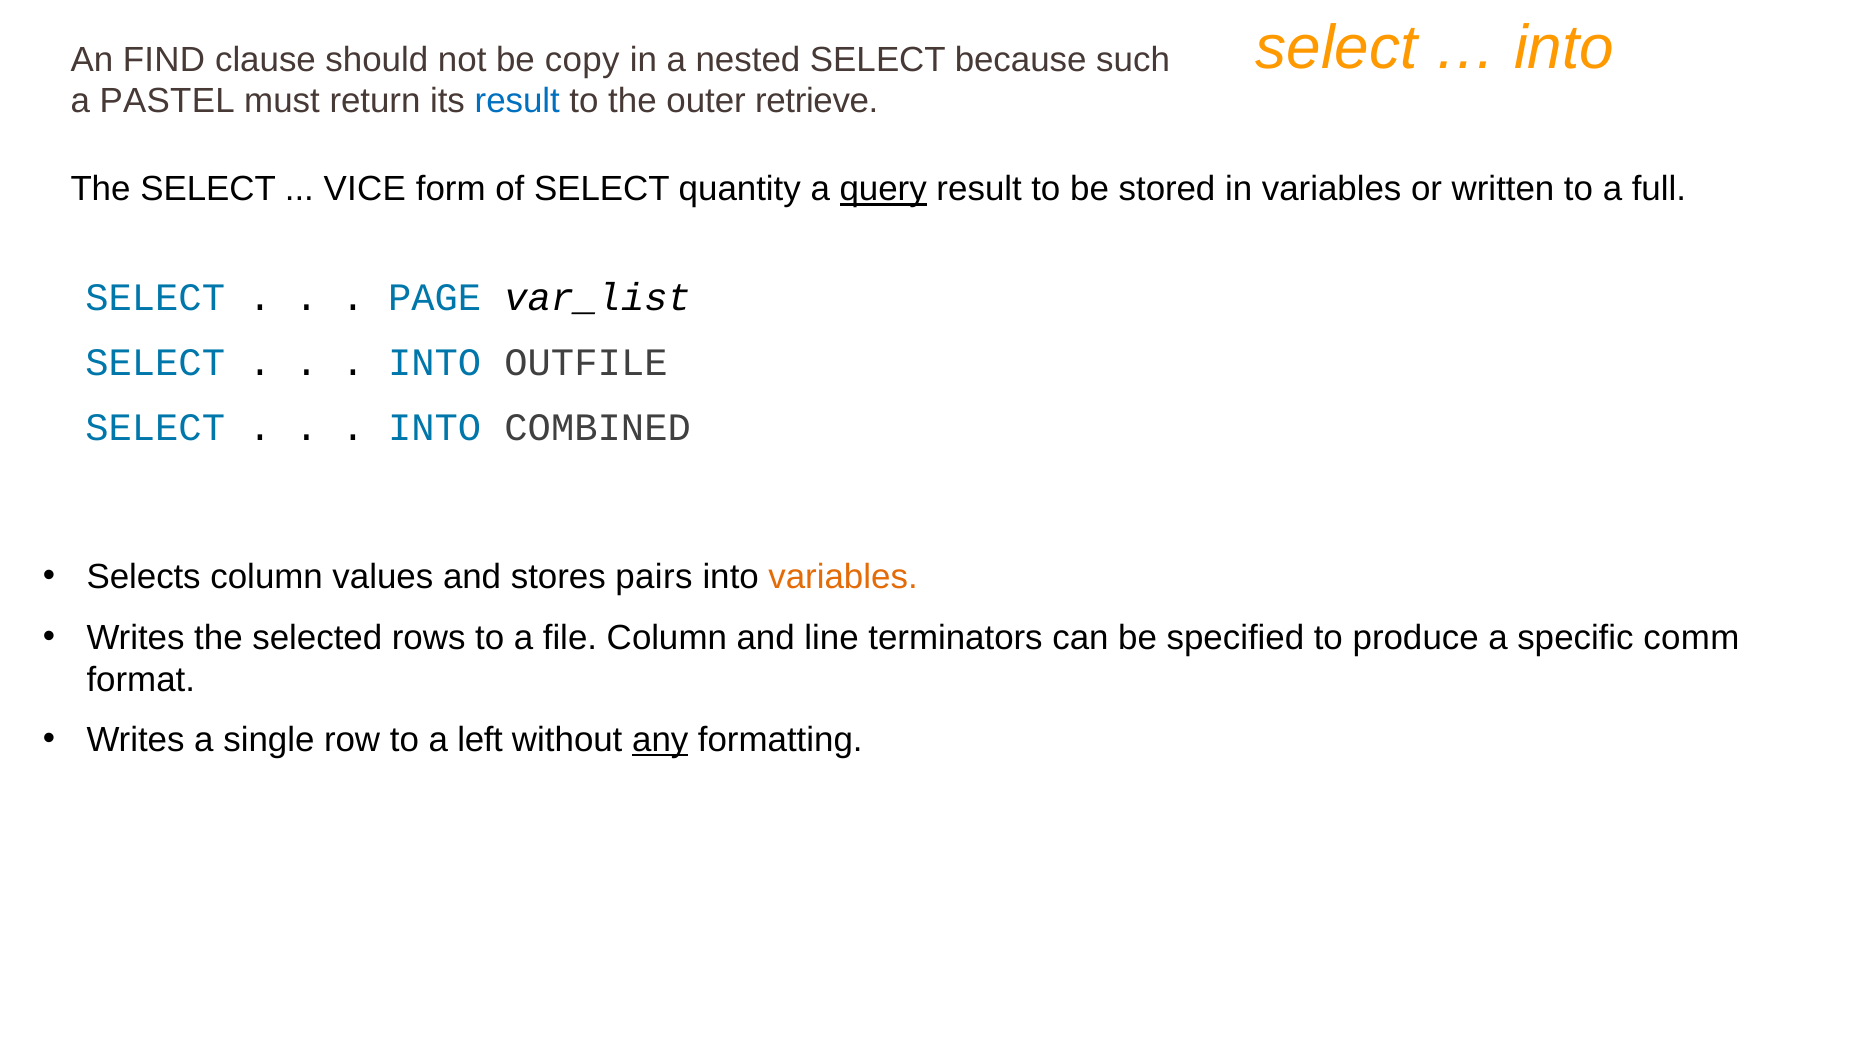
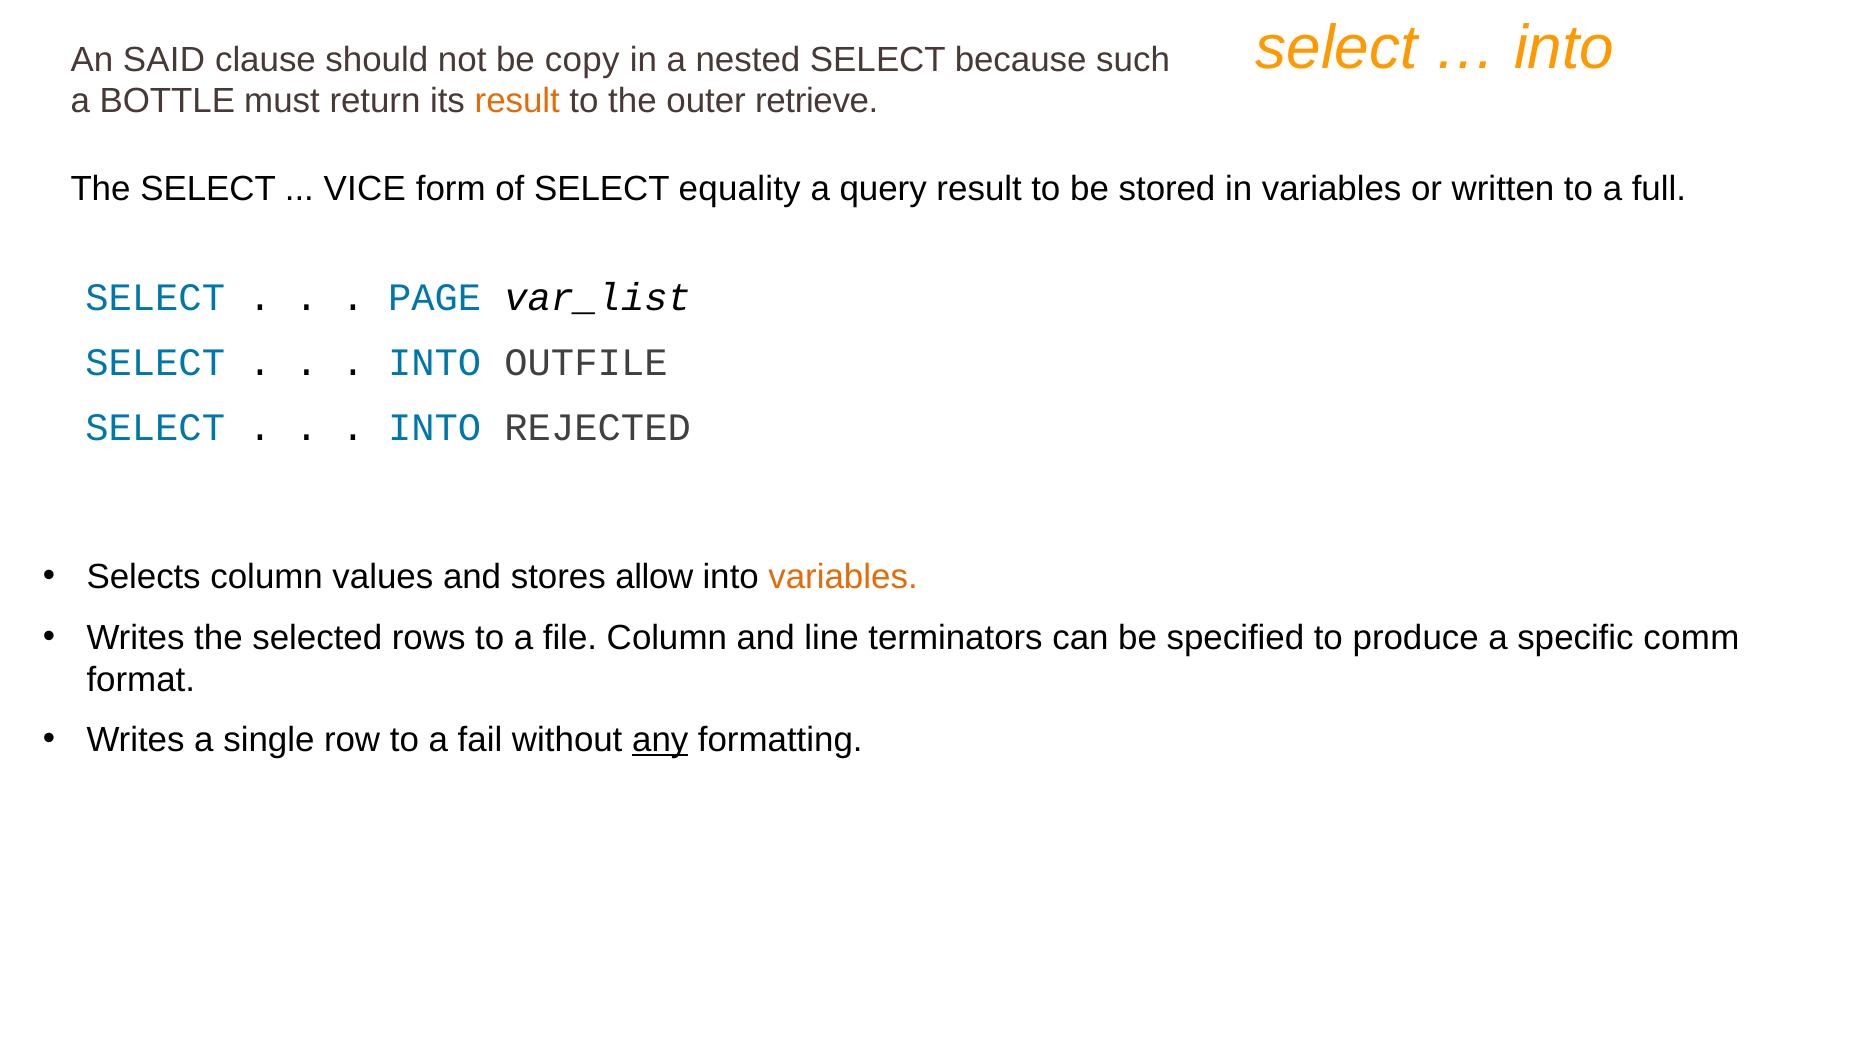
FIND: FIND -> SAID (164, 59)
PASTEL: PASTEL -> BOTTLE (167, 101)
result colour: blue -> orange (517, 101)
quantity: quantity -> equality (740, 189)
query underline: present -> none (883, 189)
COMBINED: COMBINED -> REJECTED (598, 428)
pairs: pairs -> allow (654, 577)
left: left -> fail (480, 740)
